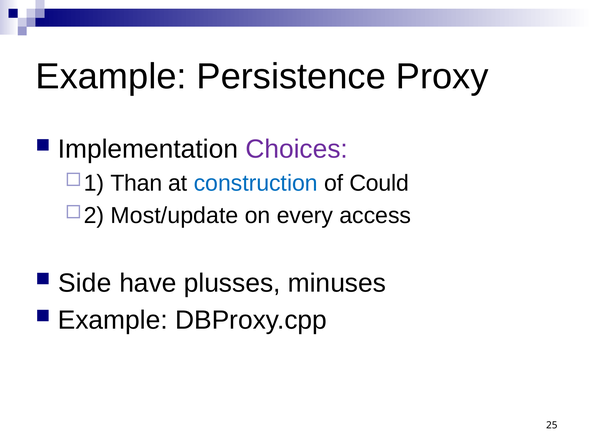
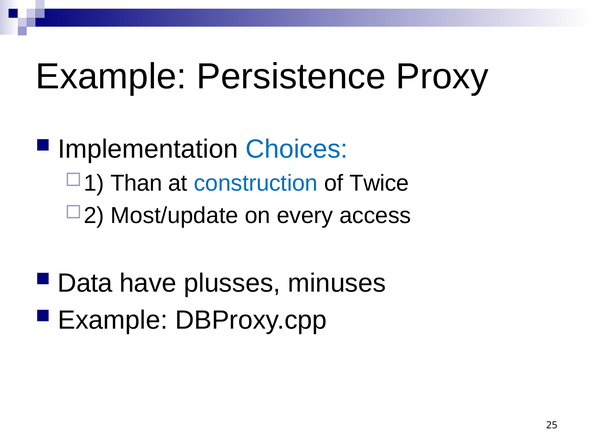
Choices colour: purple -> blue (297, 149)
Could: Could -> Twice (379, 183)
Side: Side -> Data (85, 283)
